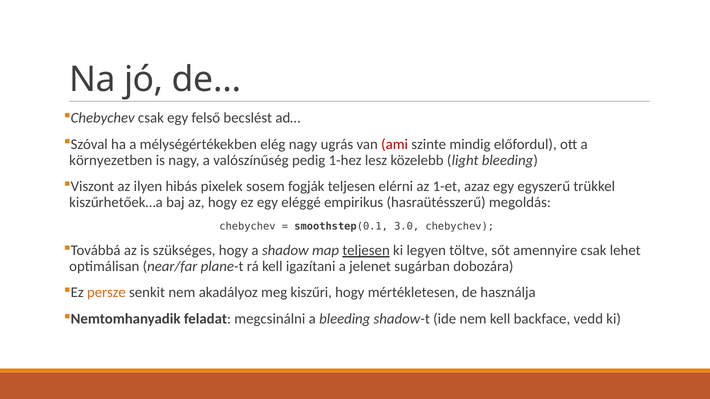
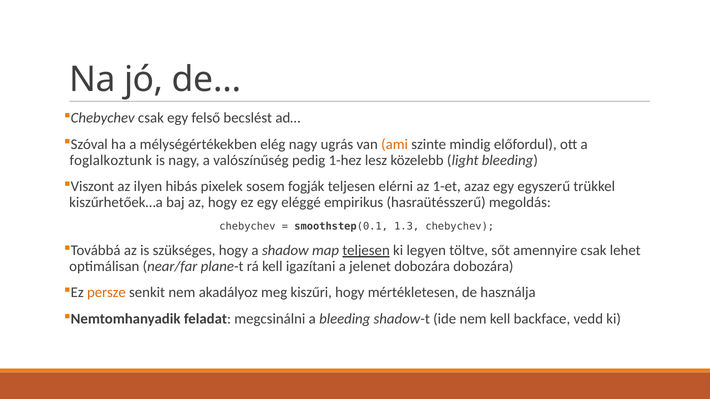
ami colour: red -> orange (395, 144)
környezetben: környezetben -> foglalkoztunk (111, 160)
3.0: 3.0 -> 1.3 (407, 227)
jelenet sugárban: sugárban -> dobozára (422, 267)
